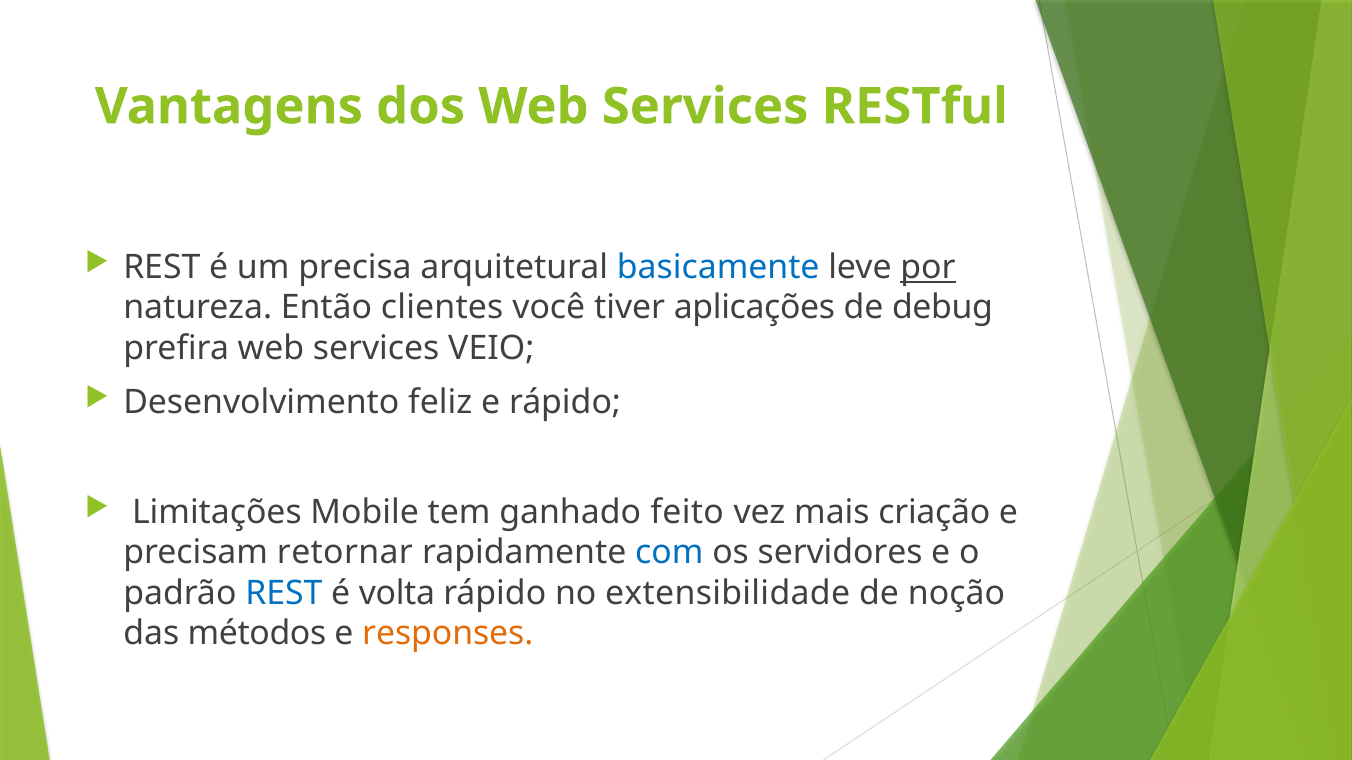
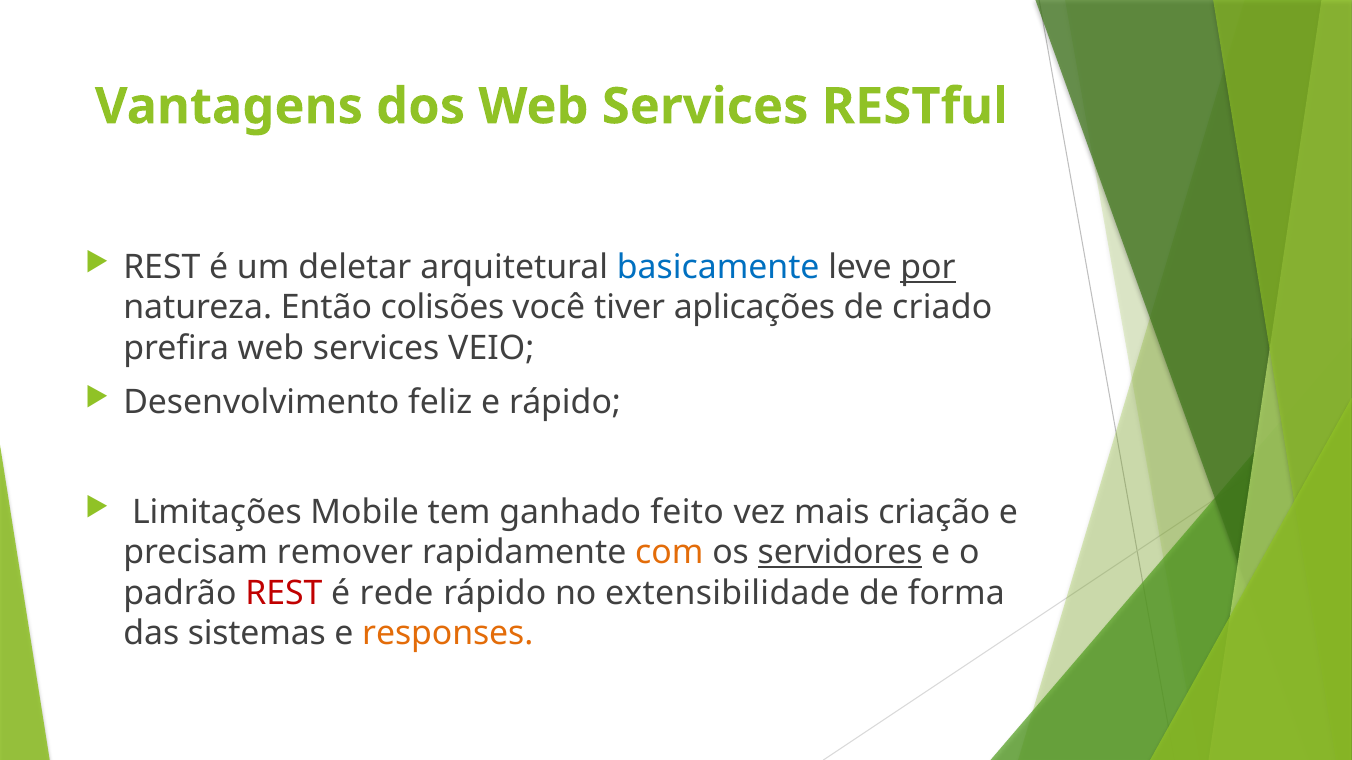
precisa: precisa -> deletar (355, 267)
clientes: clientes -> colisões (442, 308)
debug: debug -> criado (942, 308)
retornar: retornar -> remover (345, 553)
com colour: blue -> orange (669, 553)
servidores underline: none -> present (840, 553)
REST colour: blue -> red (284, 594)
volta: volta -> rede (397, 594)
noção: noção -> forma (956, 594)
métodos: métodos -> sistemas (257, 634)
